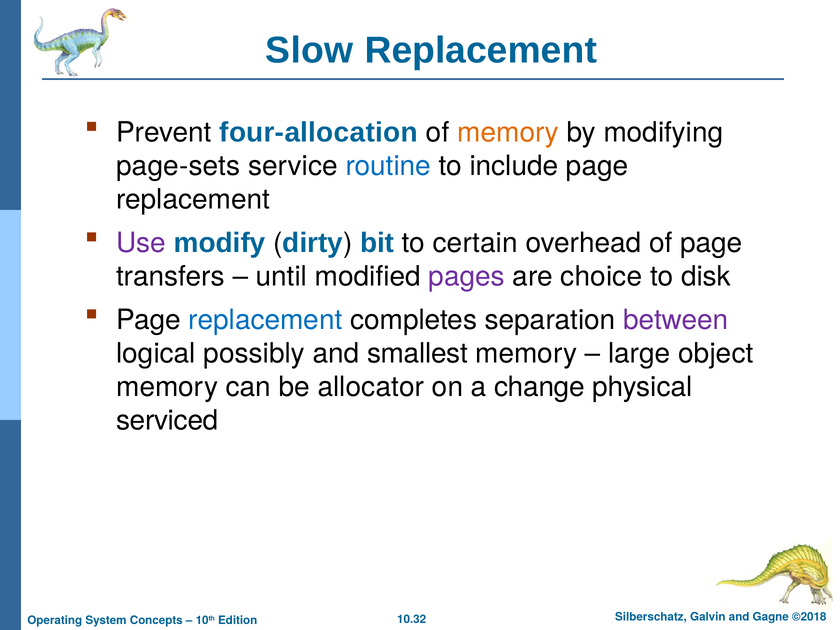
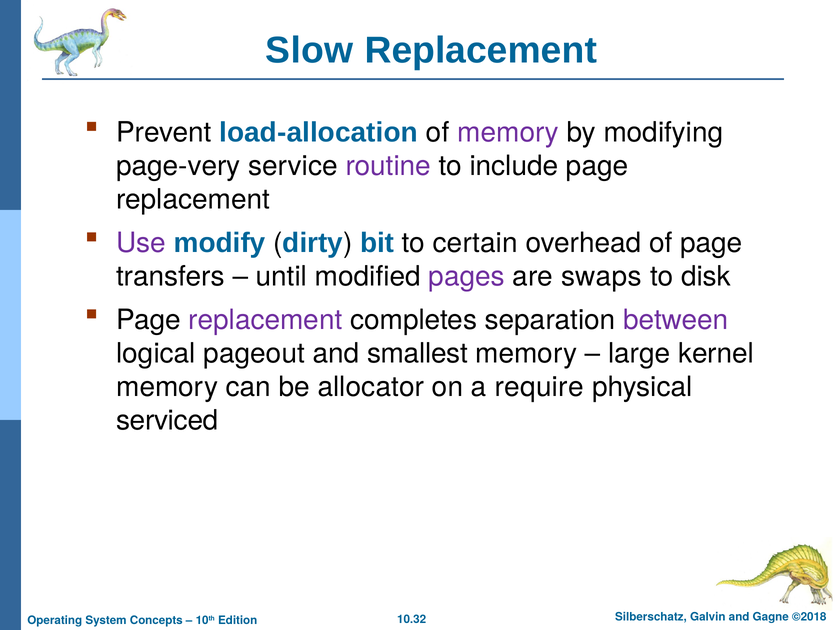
four-allocation: four-allocation -> load-allocation (319, 132)
memory colour: orange -> purple (508, 132)
page-sets: page-sets -> page-very (178, 166)
routine colour: blue -> purple (388, 166)
choice: choice -> swaps (601, 277)
replacement colour: blue -> purple (265, 320)
possibly: possibly -> pageout (254, 354)
object: object -> kernel (716, 354)
change: change -> require (539, 387)
